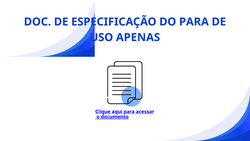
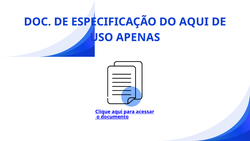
DO PARA: PARA -> AQUI (194, 22)
